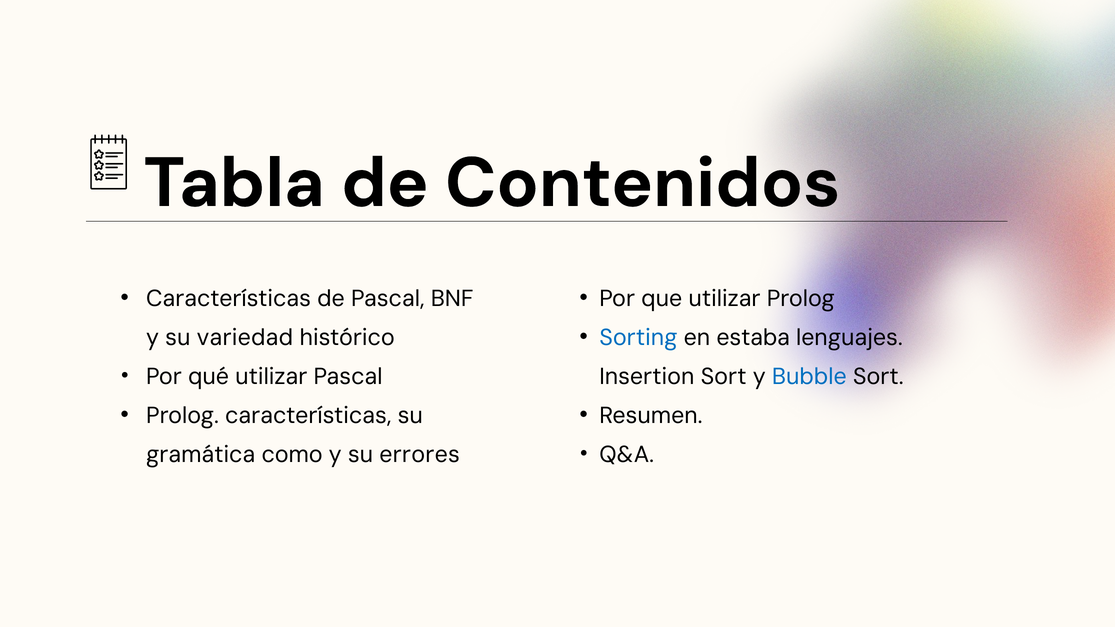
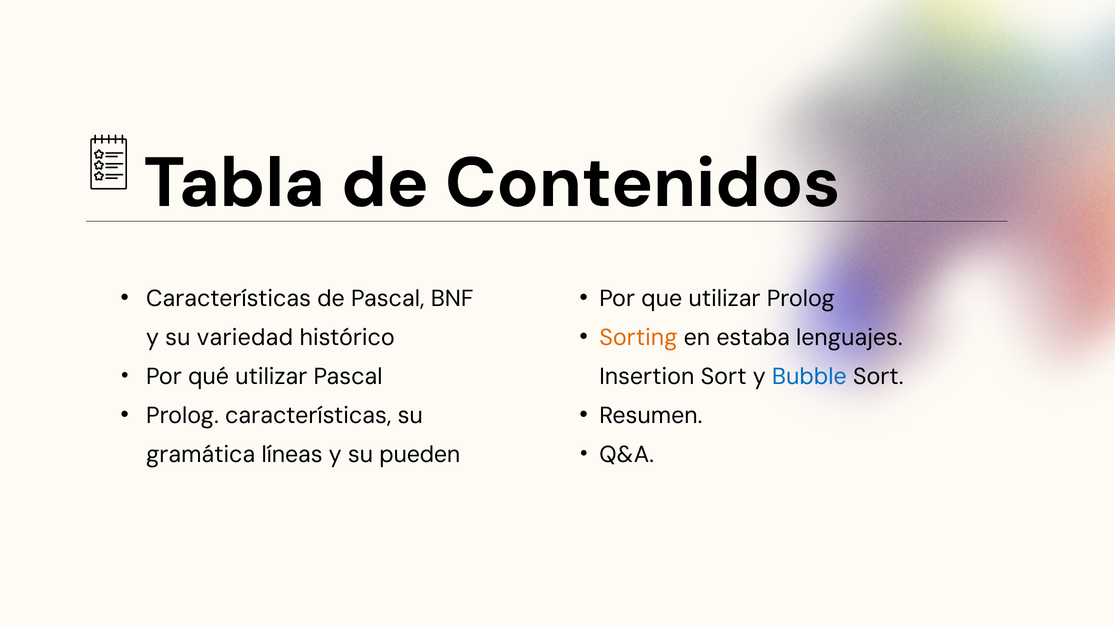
Sorting colour: blue -> orange (638, 338)
como: como -> líneas (292, 455)
errores: errores -> pueden (420, 455)
